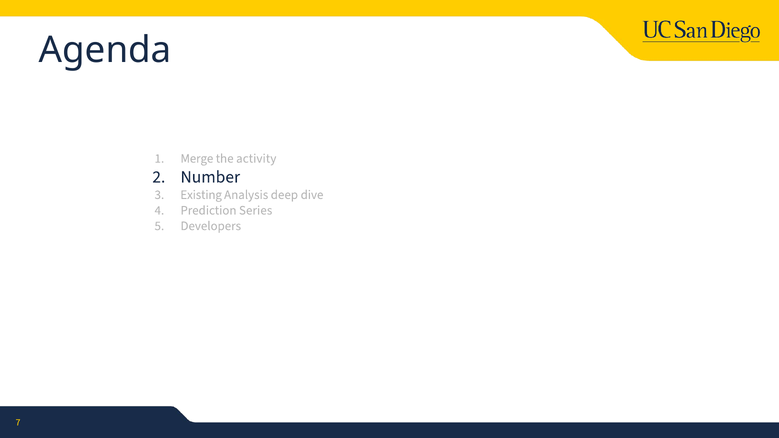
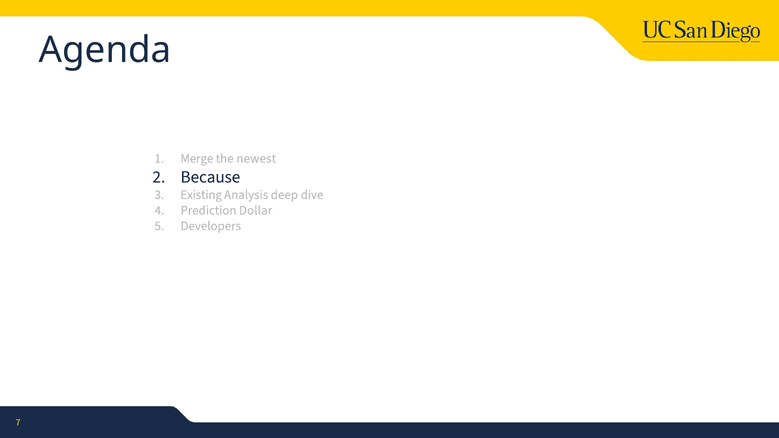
activity: activity -> newest (256, 158)
Number: Number -> Because (210, 177)
Series: Series -> Dollar (256, 210)
